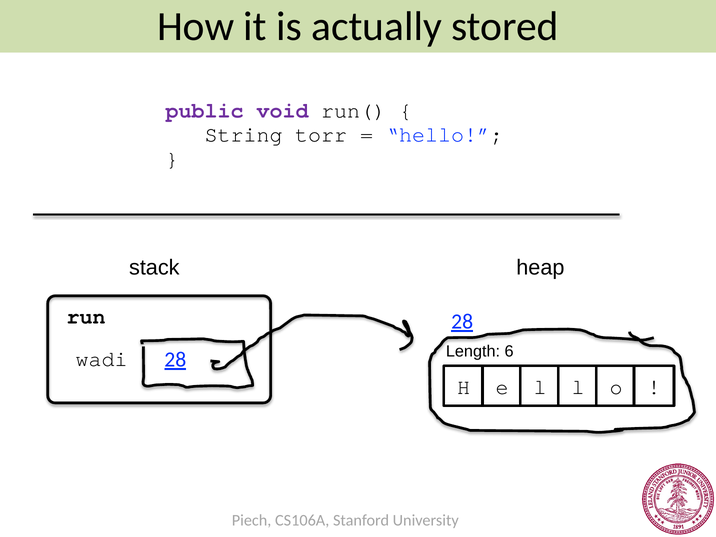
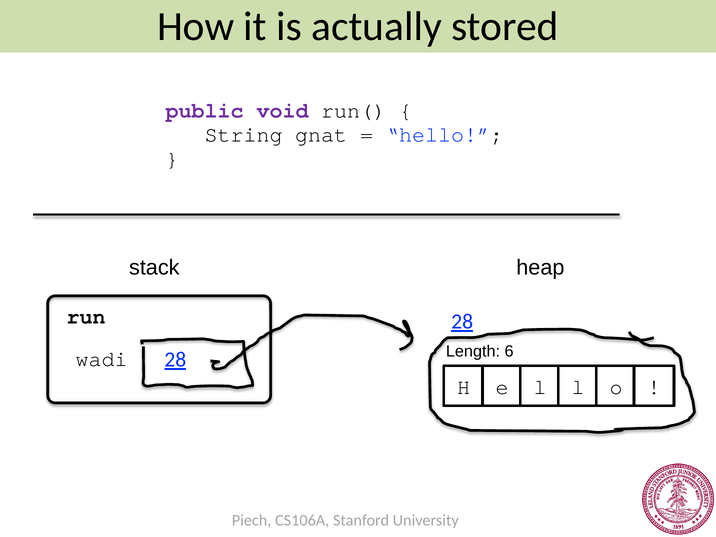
torr: torr -> gnat (321, 135)
